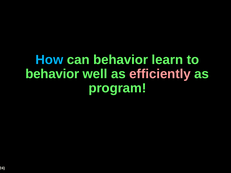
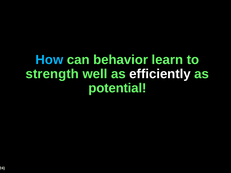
behavior: behavior -> strength (52, 74)
efficiently colour: pink -> white (160, 74)
program: program -> potential (117, 88)
